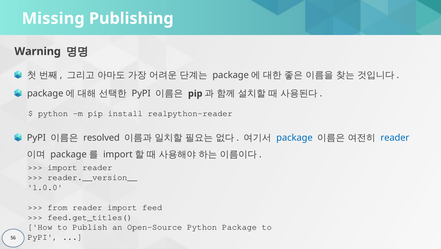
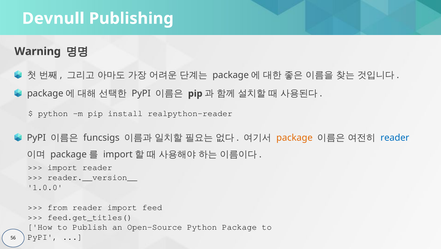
Missing: Missing -> Devnull (53, 19)
resolved: resolved -> funcsigs (101, 138)
package colour: blue -> orange (294, 138)
